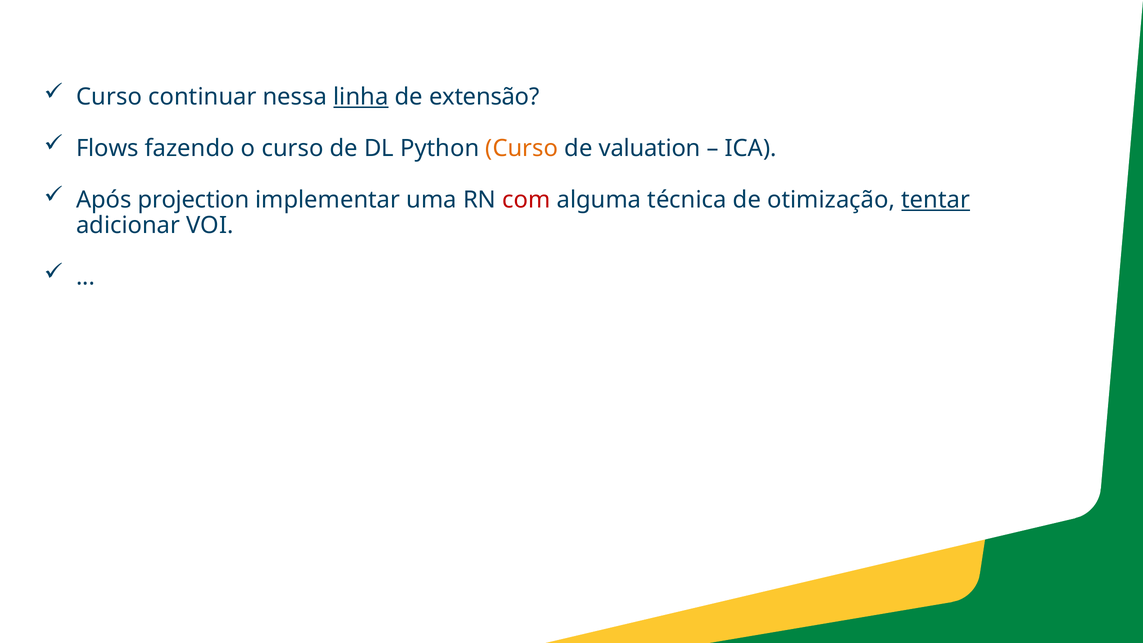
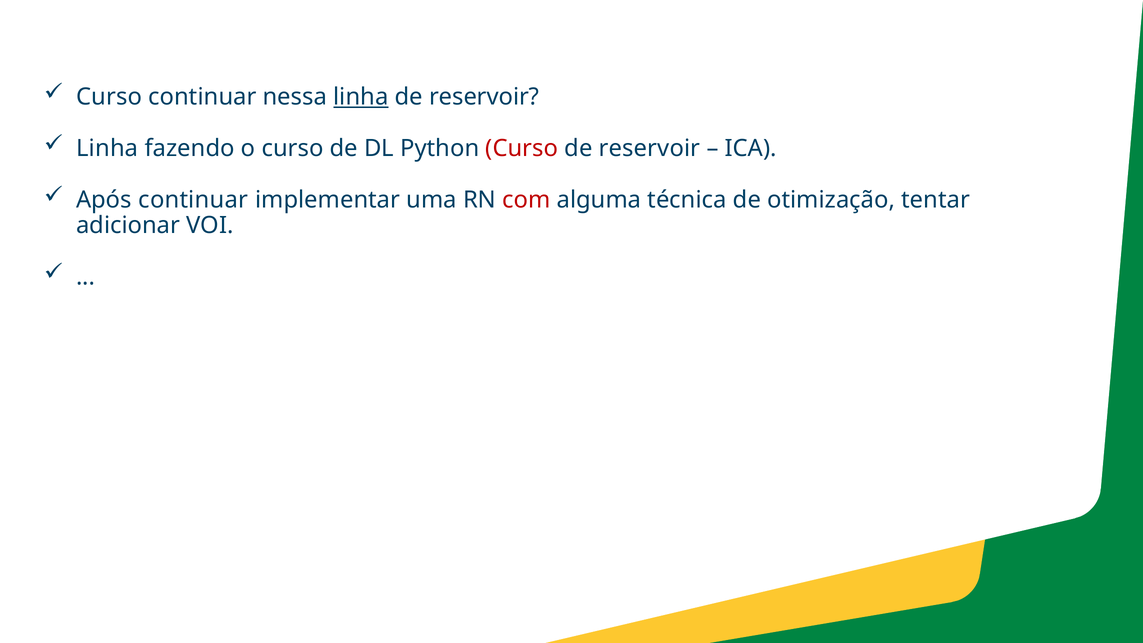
extensão: extensão -> reservoir (484, 97)
Flows: Flows -> Linha (107, 148)
Curso colour: orange -> red (522, 148)
valuation: valuation -> reservoir (649, 148)
Após projection: projection -> continuar (193, 200)
tentar underline: present -> none (936, 200)
